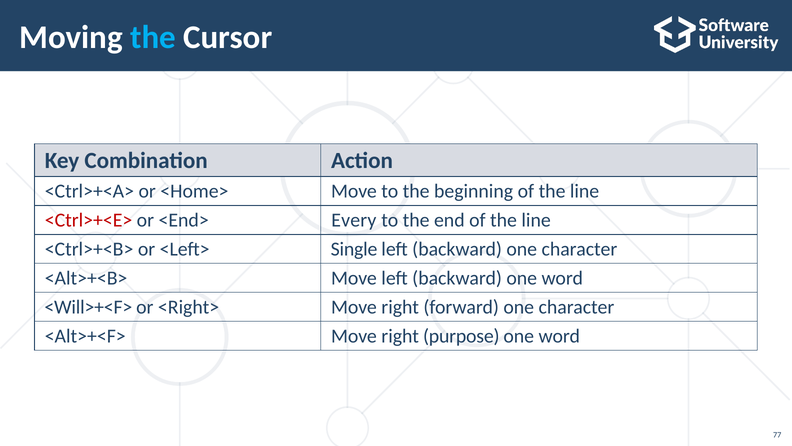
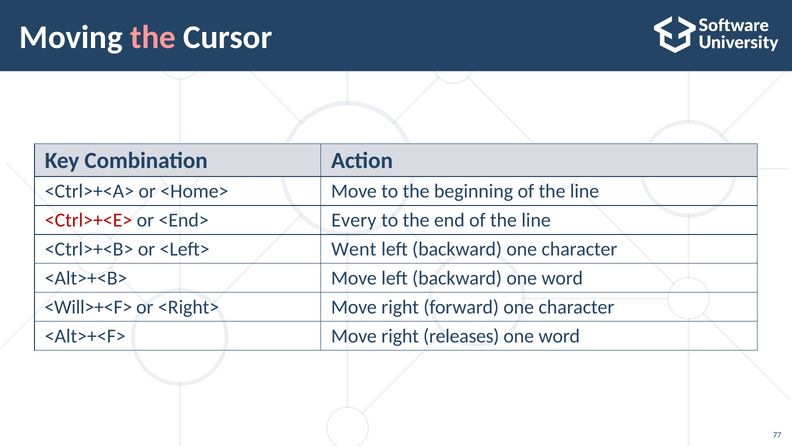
the colour: light blue -> pink (153, 38)
Single: Single -> Went (354, 249)
purpose: purpose -> releases (461, 336)
